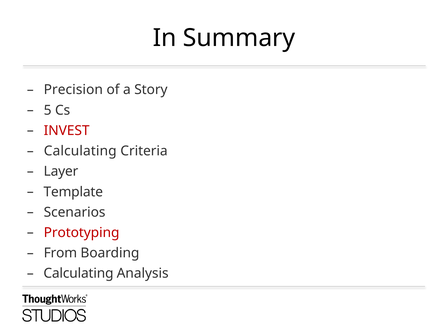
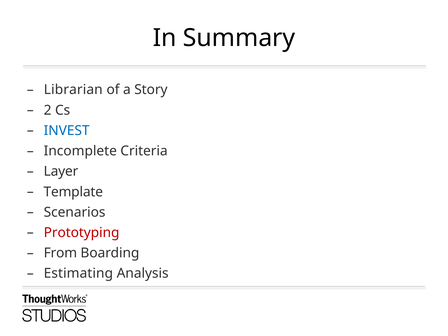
Precision: Precision -> Librarian (73, 90)
5: 5 -> 2 (48, 110)
INVEST colour: red -> blue (67, 131)
Calculating: Calculating -> Incomplete (80, 151)
Calculating: Calculating -> Estimating (78, 273)
